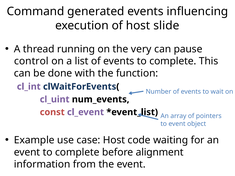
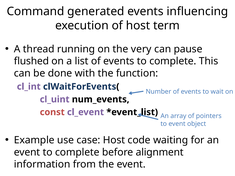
slide: slide -> term (166, 26)
control: control -> flushed (31, 61)
